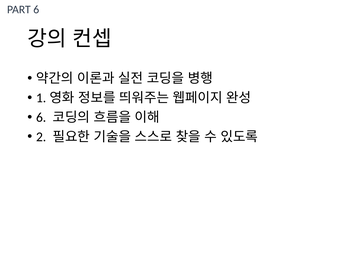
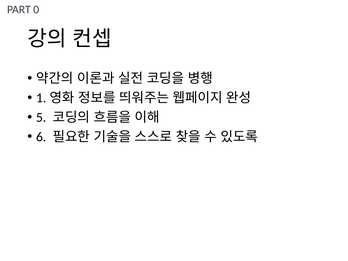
PART 6: 6 -> 0 (36, 9)
6: 6 -> 5 (41, 117)
2: 2 -> 6 (41, 137)
